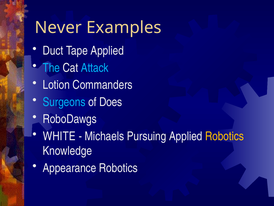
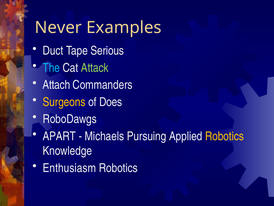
Tape Applied: Applied -> Serious (107, 51)
Attack colour: light blue -> light green (95, 68)
Lotion: Lotion -> Attach (56, 85)
Surgeons colour: light blue -> yellow (64, 102)
WHITE: WHITE -> APART (59, 136)
Appearance: Appearance -> Enthusiasm (69, 168)
